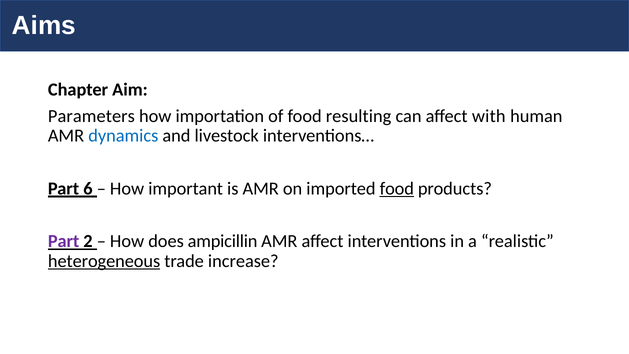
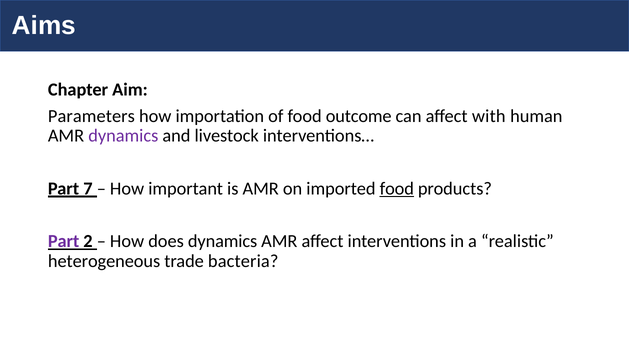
resulting: resulting -> outcome (359, 116)
dynamics colour: blue -> purple (123, 136)
6: 6 -> 7 (88, 188)
does ampicillin: ampicillin -> dynamics (223, 241)
heterogeneous underline: present -> none (104, 261)
increase: increase -> bacteria (243, 261)
